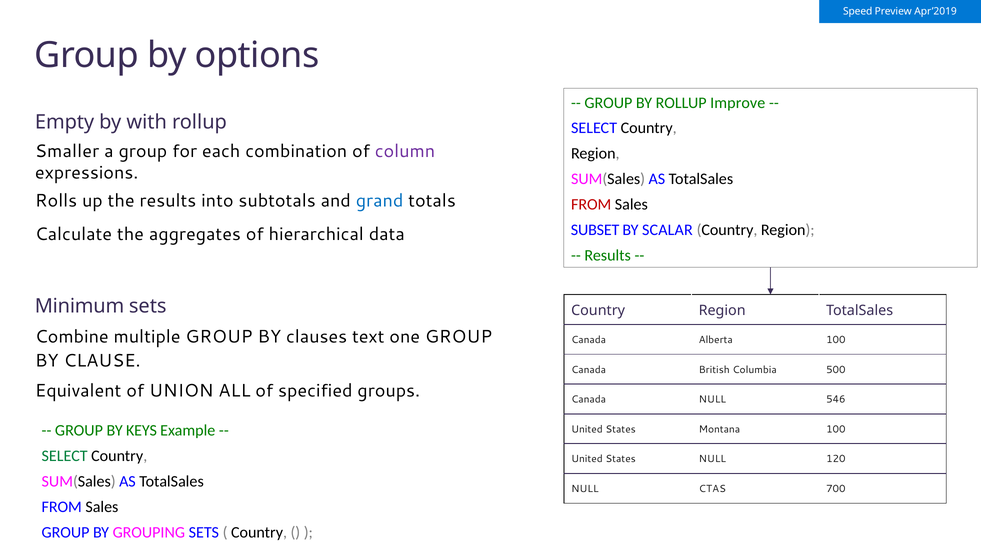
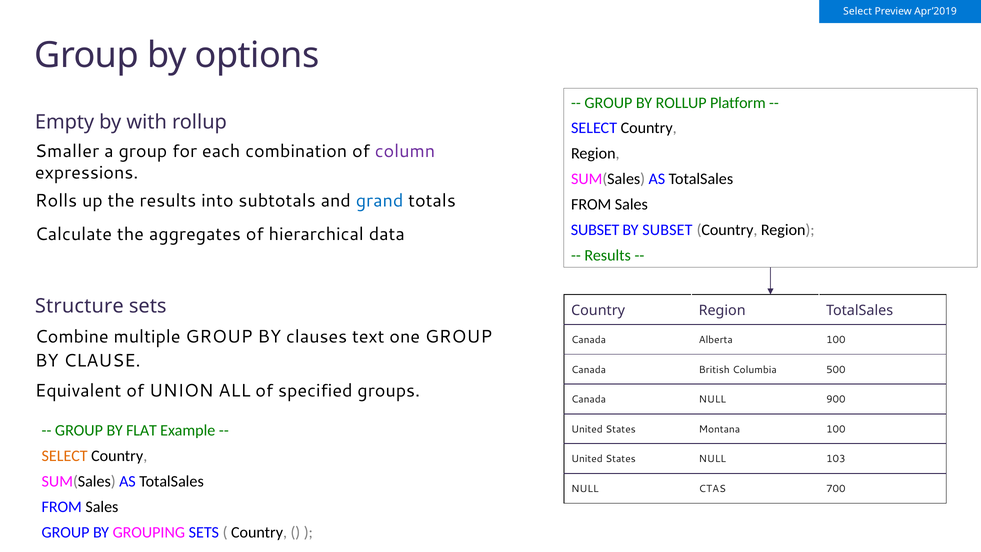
Speed: Speed -> Select (858, 11)
Improve: Improve -> Platform (738, 103)
FROM colour: red -> black (591, 204)
BY SCALAR: SCALAR -> SUBSET (667, 230)
Minimum: Minimum -> Structure (79, 306)
546: 546 -> 900 (836, 399)
KEYS: KEYS -> FLAT (141, 430)
SELECT colour: green -> orange (65, 456)
120: 120 -> 103 (836, 459)
